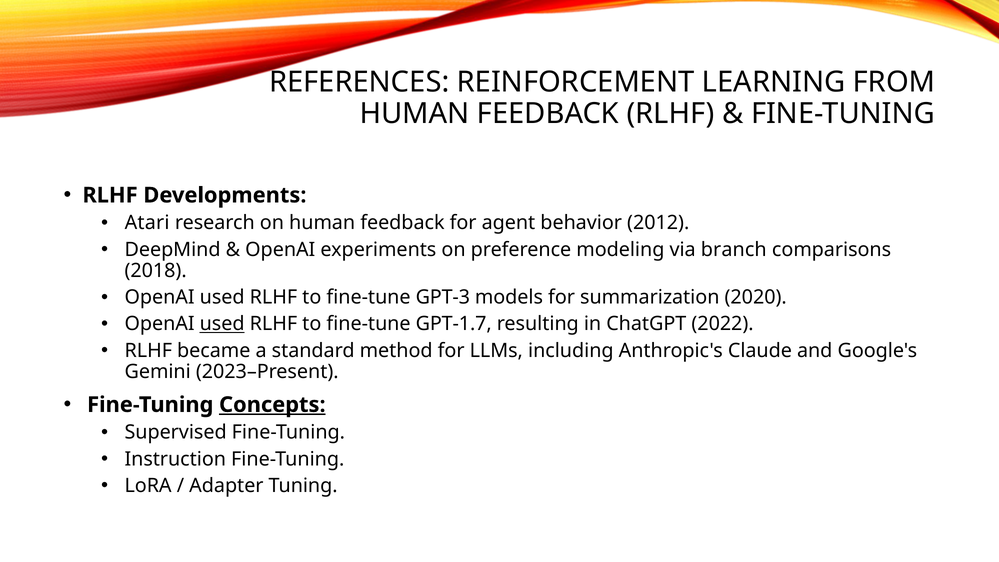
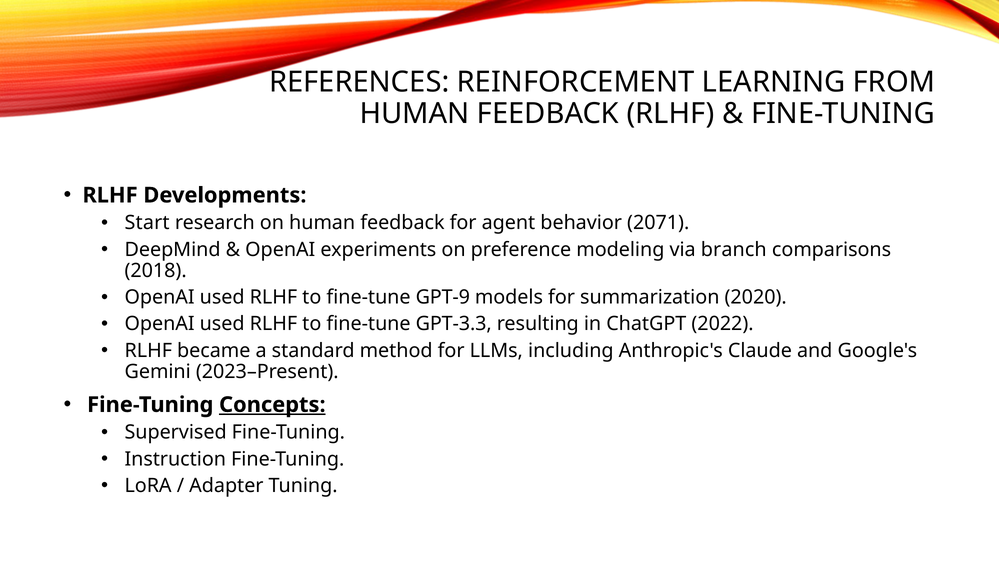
Atari: Atari -> Start (147, 223)
2012: 2012 -> 2071 (658, 223)
GPT-3: GPT-3 -> GPT-9 (443, 297)
used underline: present -> none (222, 324)
GPT-1.7: GPT-1.7 -> GPT-3.3 (454, 324)
